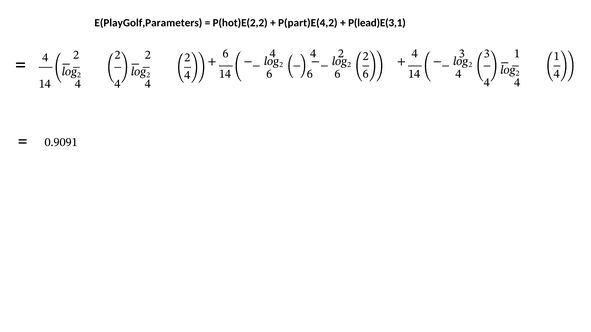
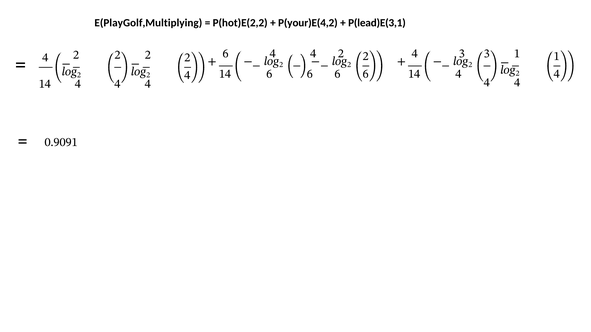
E(PlayGolf,Parameters: E(PlayGolf,Parameters -> E(PlayGolf,Multiplying (148, 23)
P(part)E(4,2: P(part)E(4,2 -> P(your)E(4,2 (308, 23)
